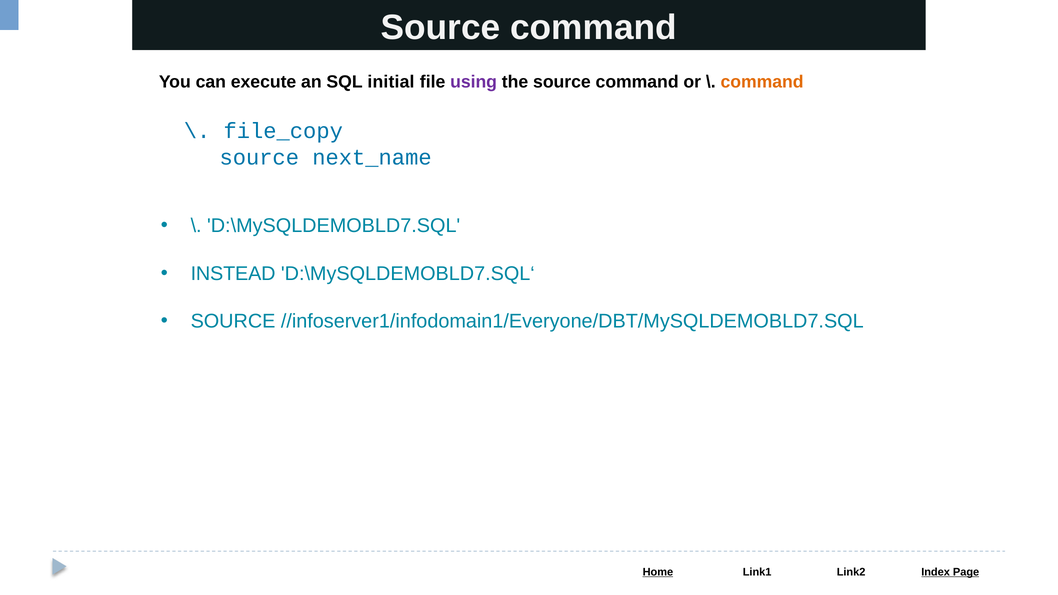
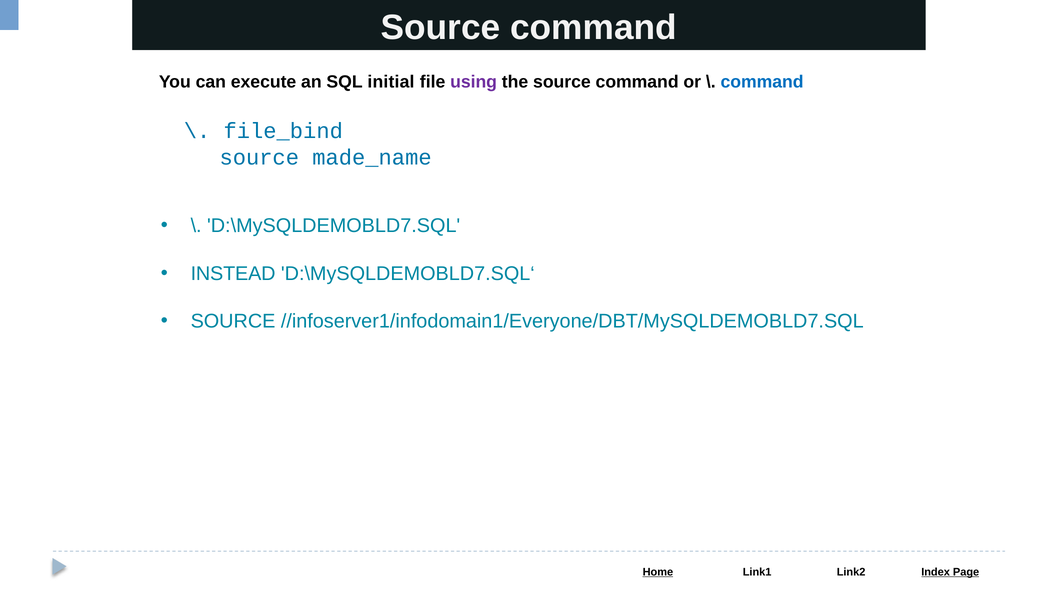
command colour: orange -> blue (762, 82)
file_copy: file_copy -> file_bind (283, 131)
next_name: next_name -> made_name (372, 158)
